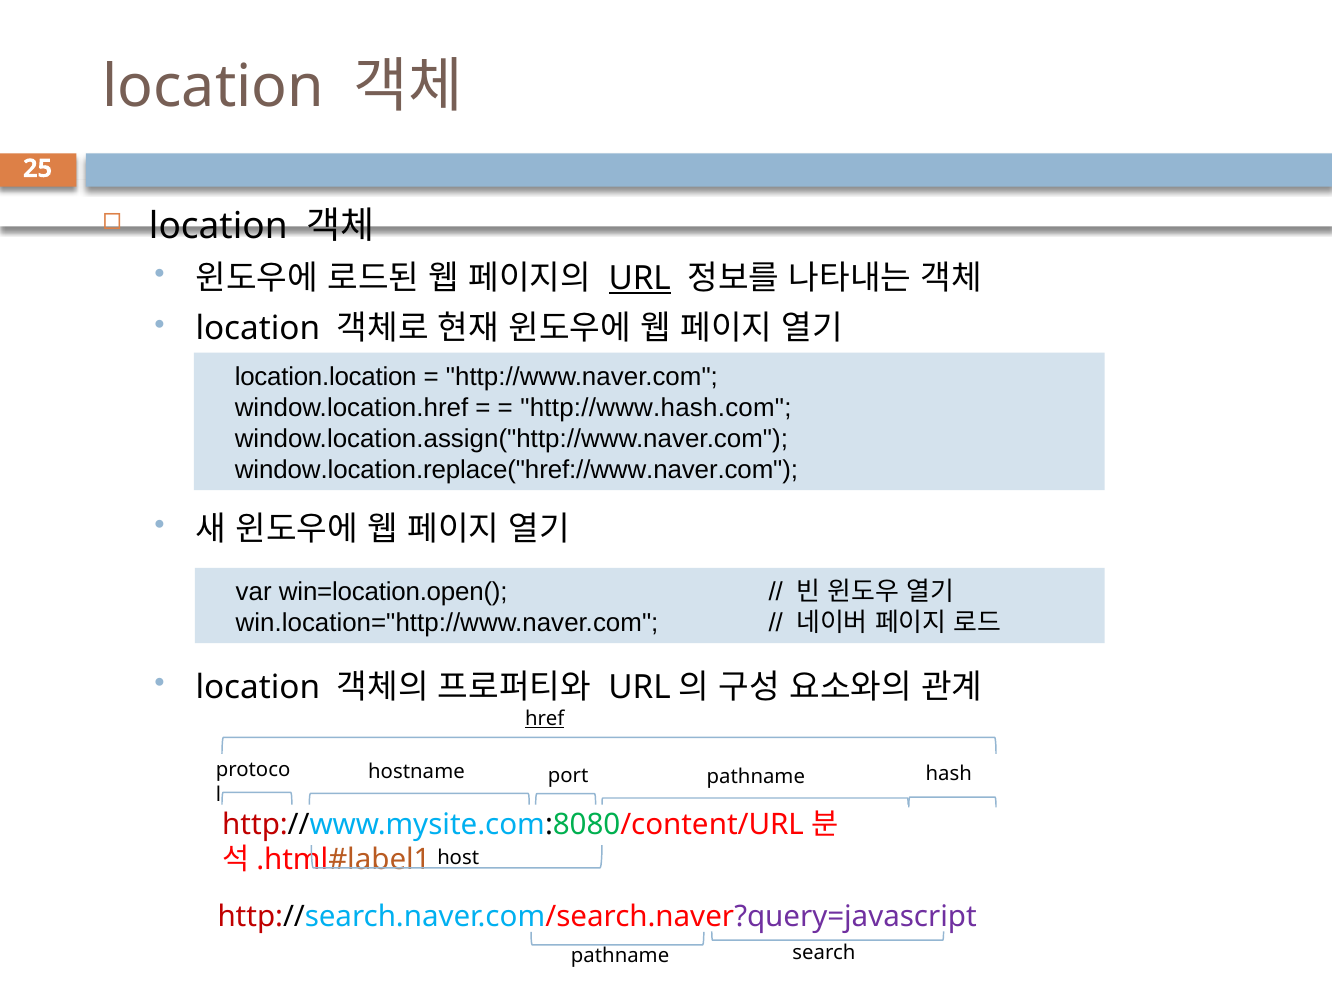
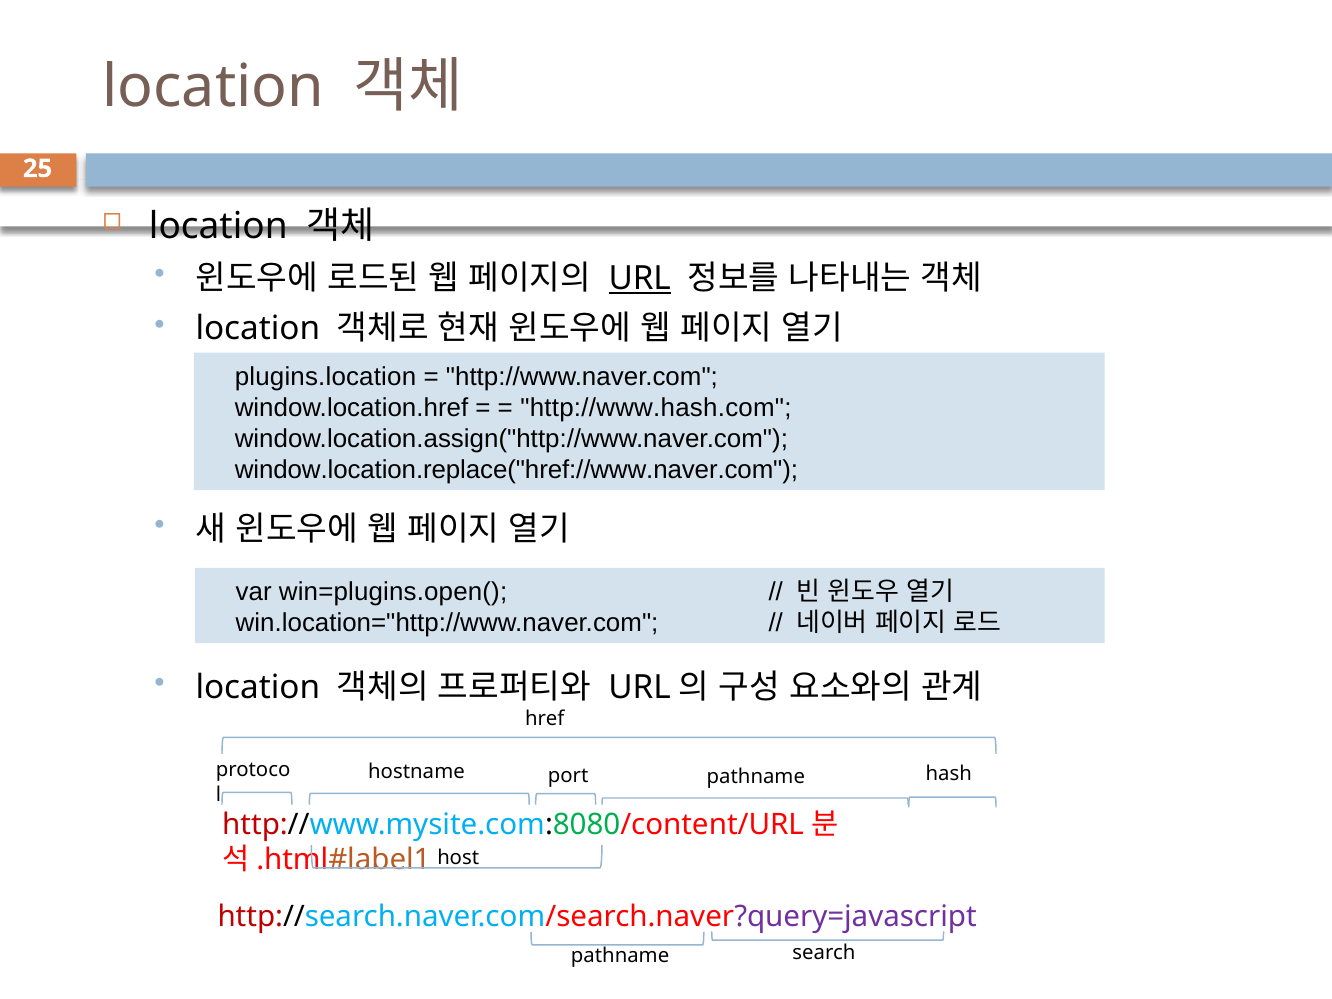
location.location: location.location -> plugins.location (325, 376)
win=location.open(: win=location.open( -> win=plugins.open( (393, 592)
href underline: present -> none (545, 719)
